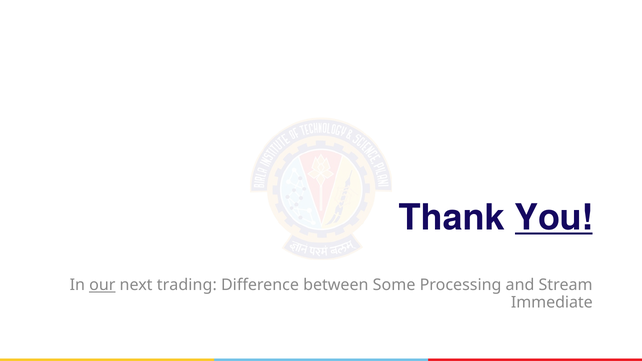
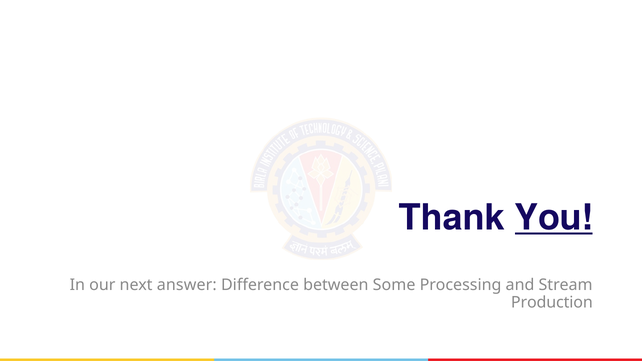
our underline: present -> none (102, 285)
trading: trading -> answer (187, 285)
Immediate: Immediate -> Production (552, 302)
